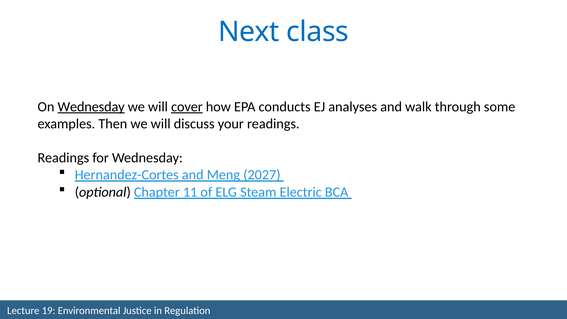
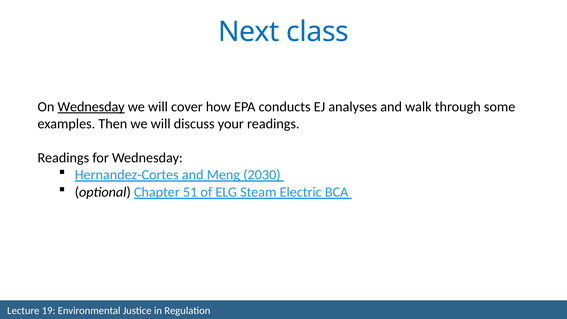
cover underline: present -> none (187, 107)
2027: 2027 -> 2030 (262, 175)
11: 11 -> 51 (190, 192)
